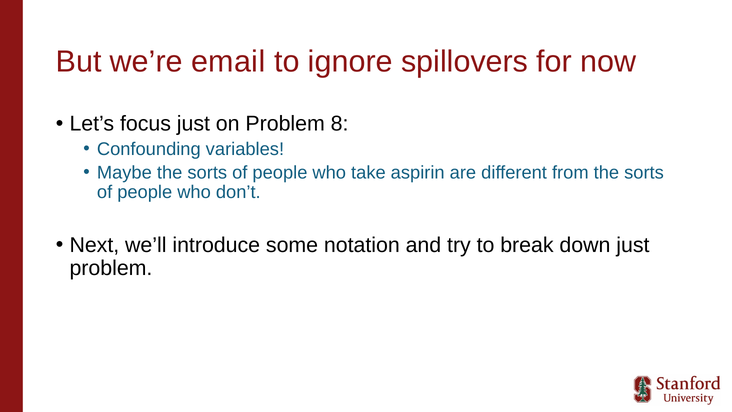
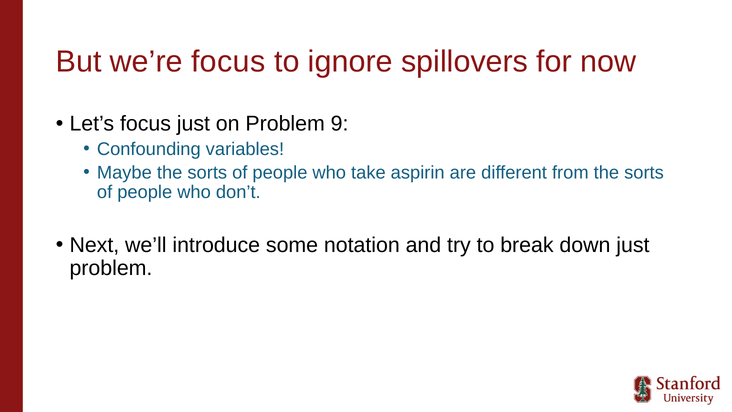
we’re email: email -> focus (228, 61)
8: 8 -> 9 (340, 124)
